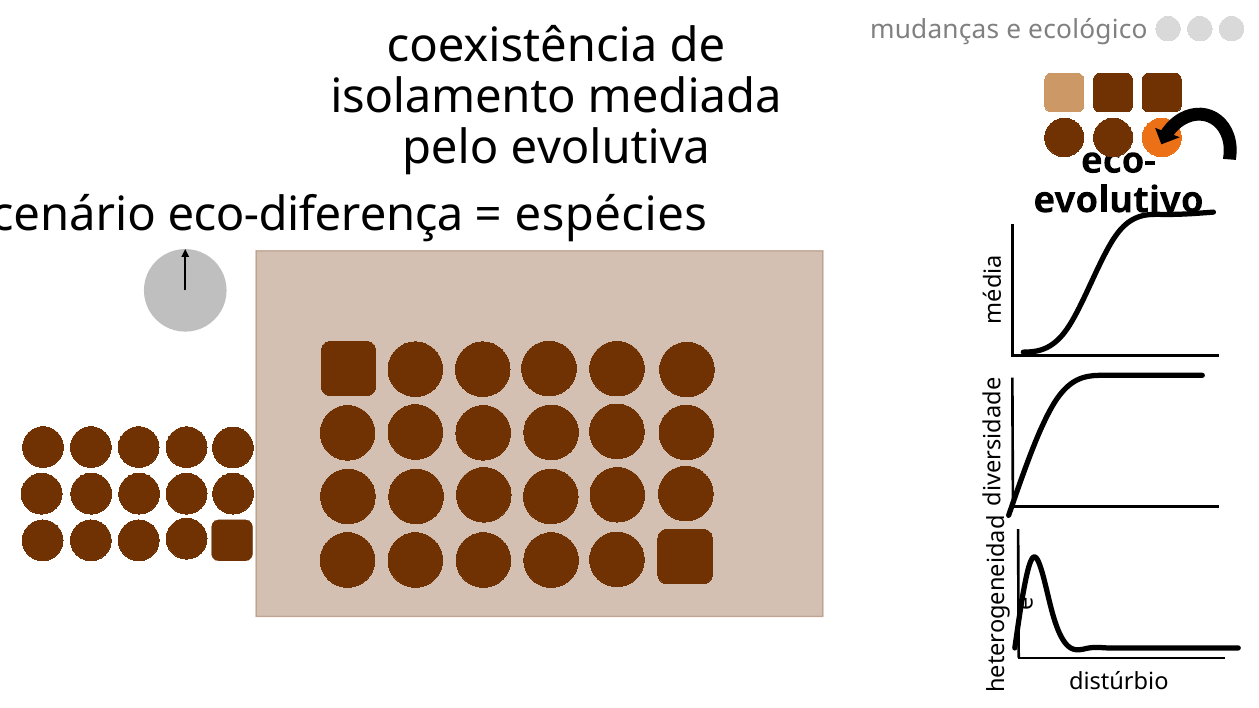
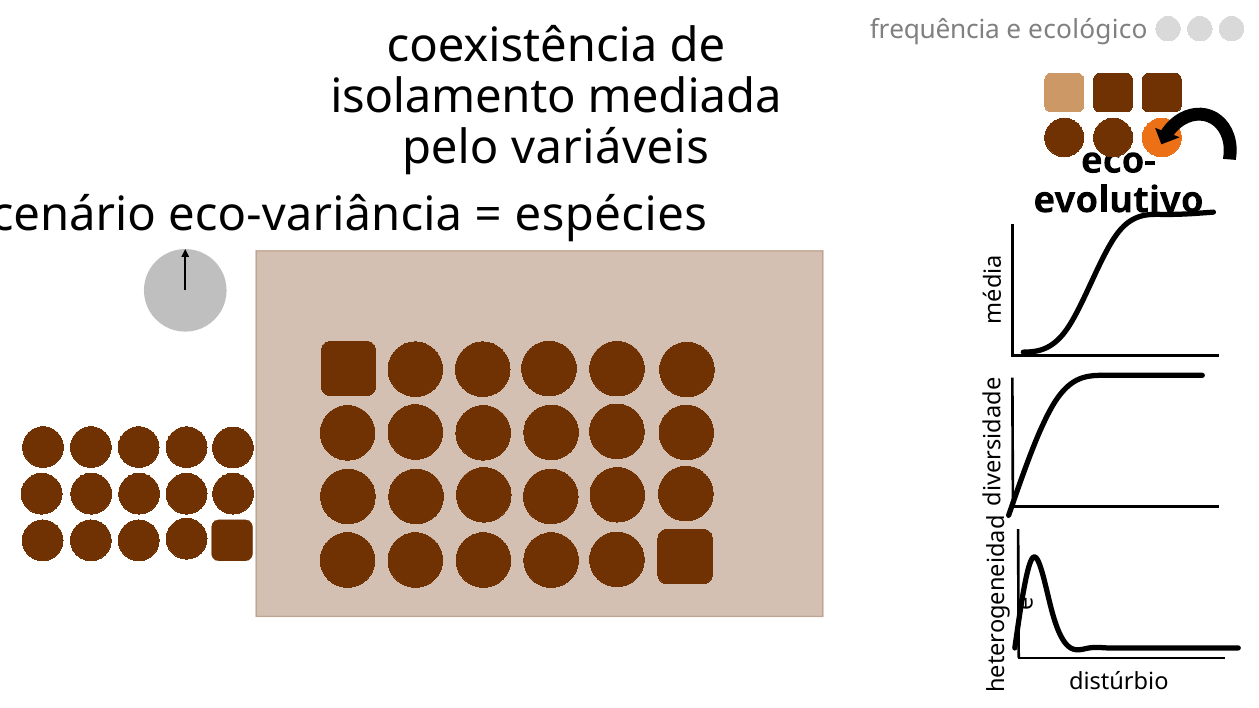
mudanças: mudanças -> frequência (935, 29)
evolutiva: evolutiva -> variáveis (610, 148)
eco-diferença: eco-diferença -> eco-variância (315, 215)
